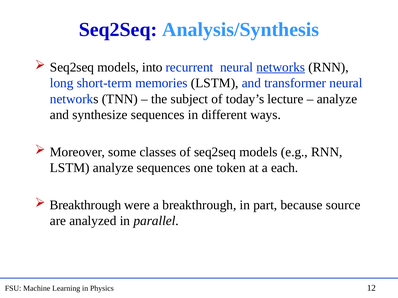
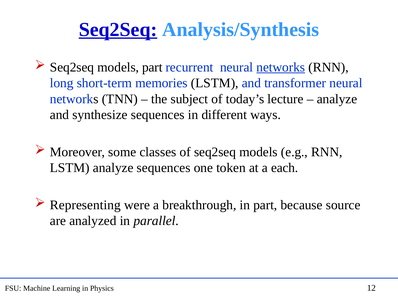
Seq2Seq underline: none -> present (118, 30)
models into: into -> part (152, 67)
Breakthrough: Breakthrough -> Representing (85, 205)
